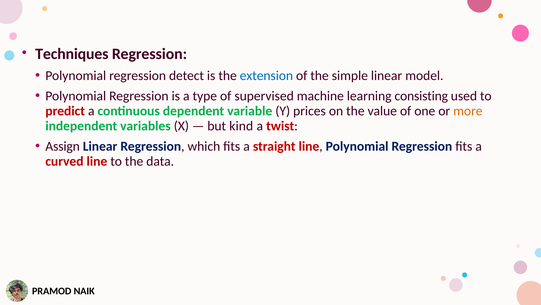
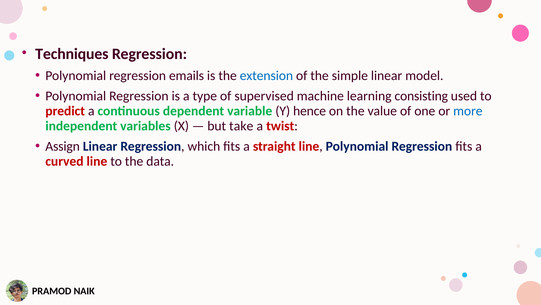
detect: detect -> emails (187, 75)
prices: prices -> hence (310, 111)
more colour: orange -> blue (468, 111)
kind: kind -> take (241, 126)
